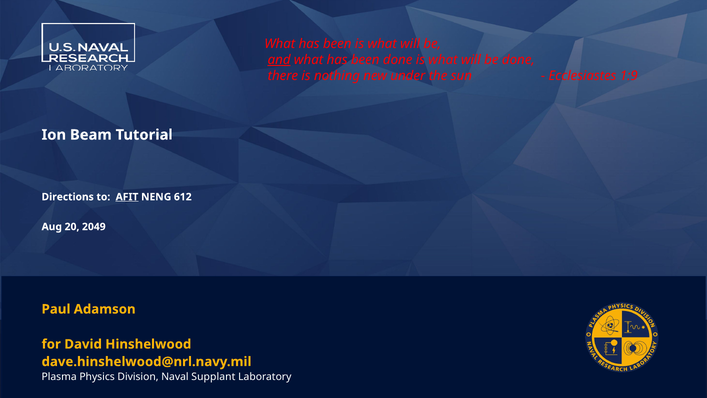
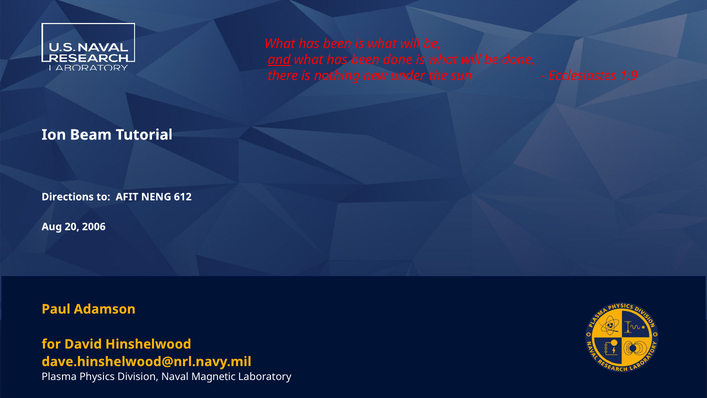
AFIT underline: present -> none (127, 197)
2049: 2049 -> 2006 (94, 227)
Supplant: Supplant -> Magnetic (213, 377)
